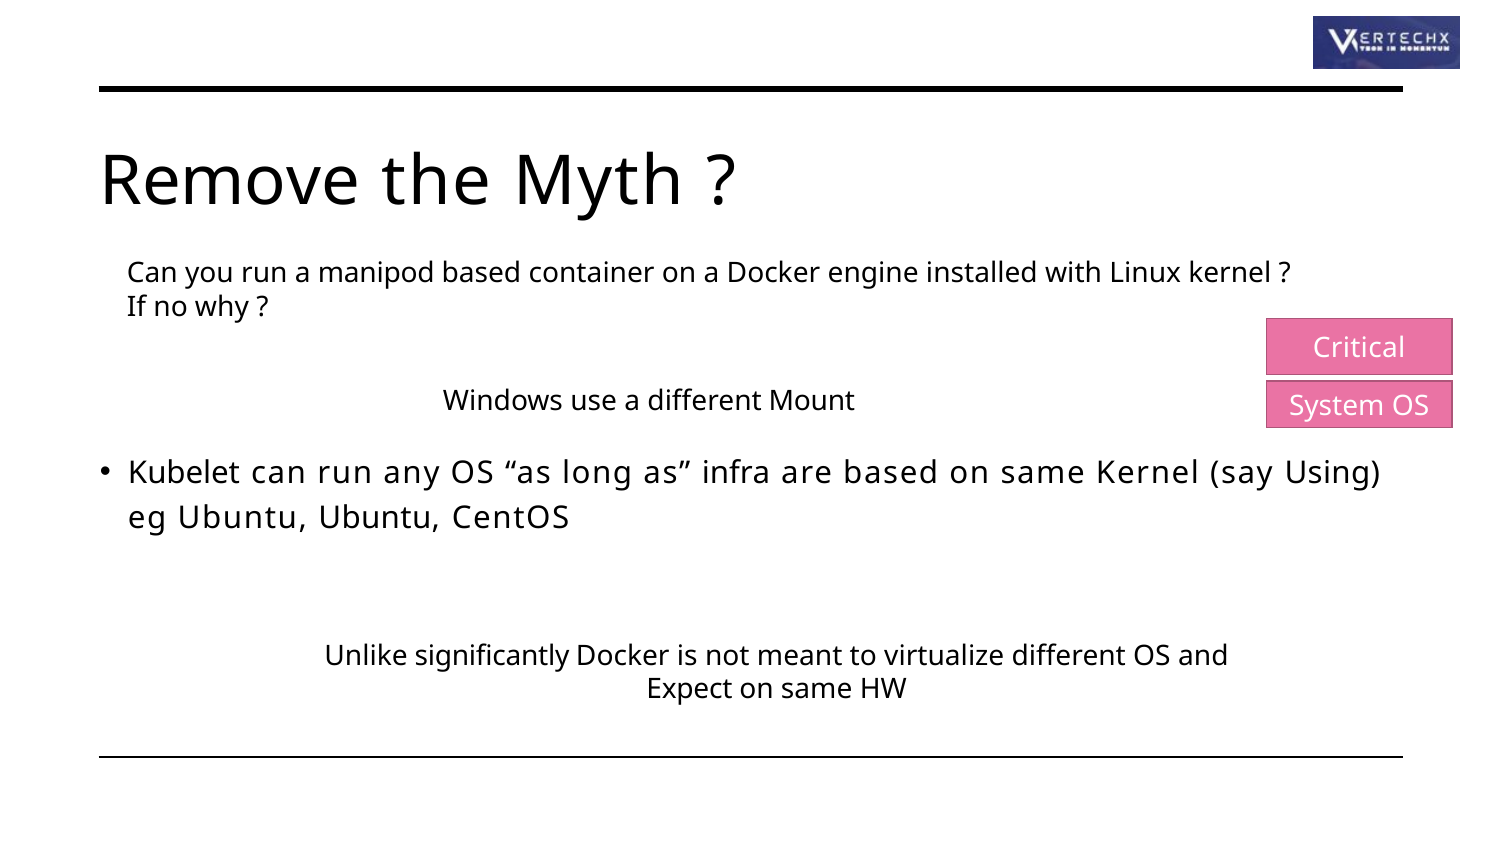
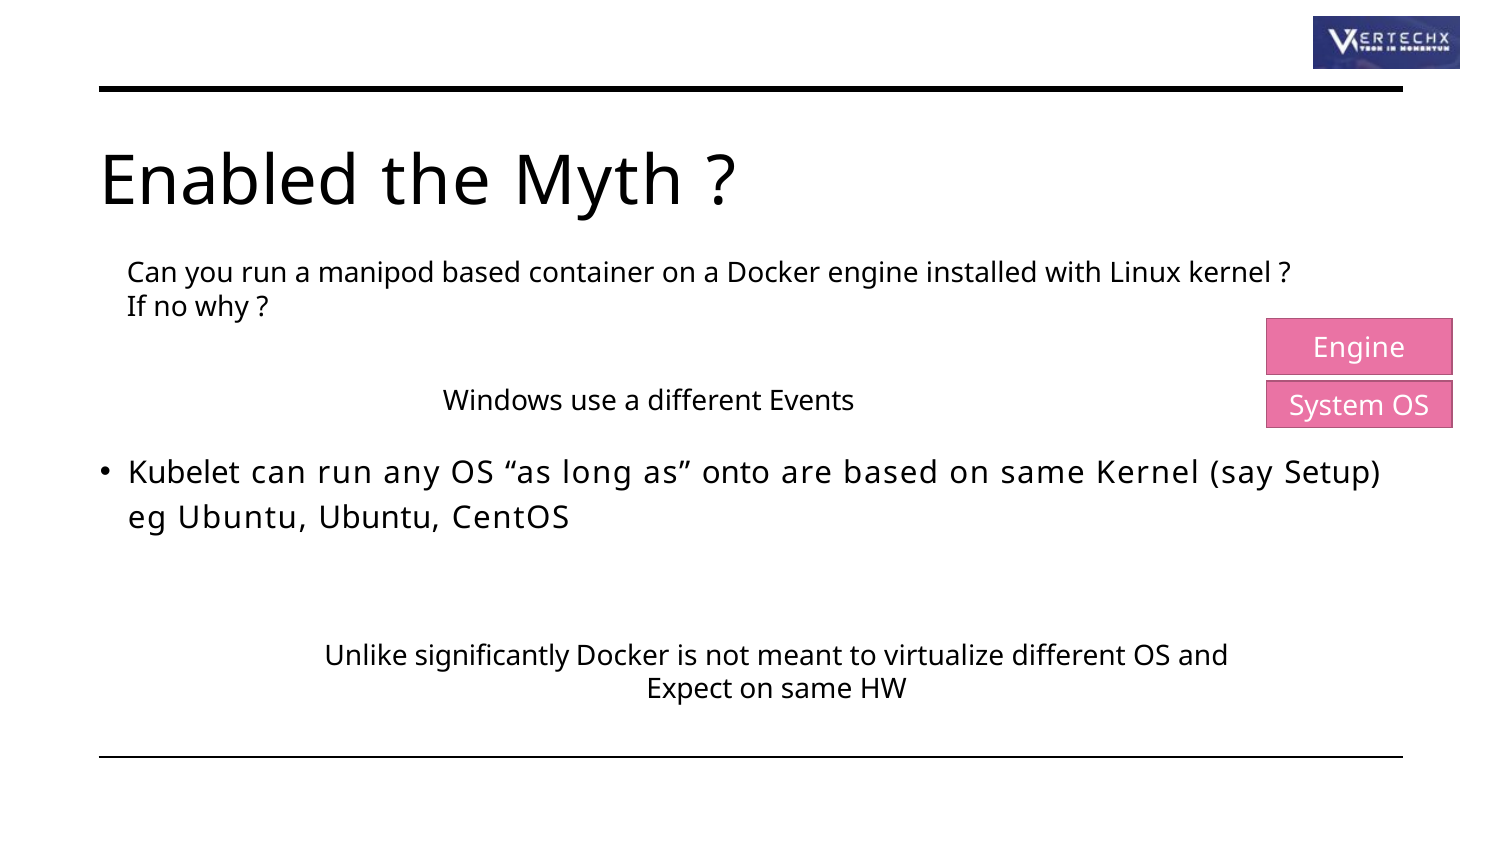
Remove: Remove -> Enabled (230, 181)
Critical: Critical -> Engine (1359, 349)
Mount: Mount -> Events (812, 402)
infra: infra -> onto (736, 473)
Using: Using -> Setup (1332, 473)
